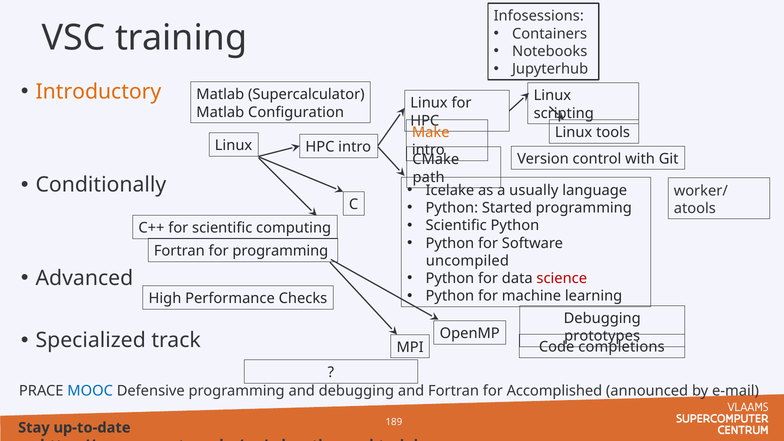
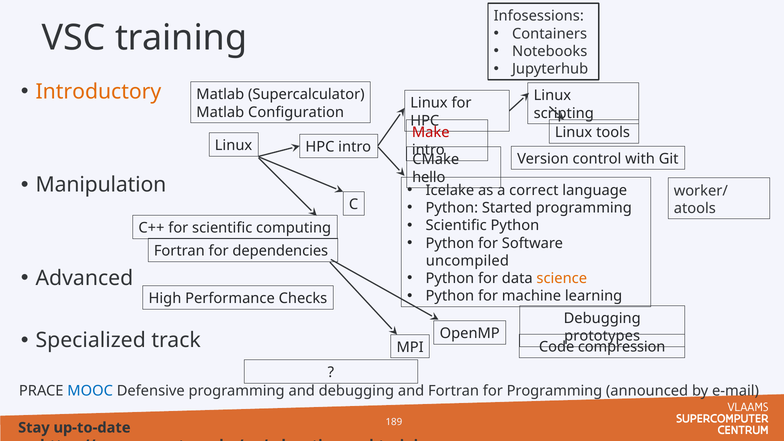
Make colour: orange -> red (431, 132)
path: path -> hello (429, 177)
Conditionally: Conditionally -> Manipulation (101, 185)
usually: usually -> correct (534, 190)
for programming: programming -> dependencies (280, 251)
science colour: red -> orange (562, 278)
completions: completions -> compression (622, 347)
for Accomplished: Accomplished -> Programming (554, 391)
